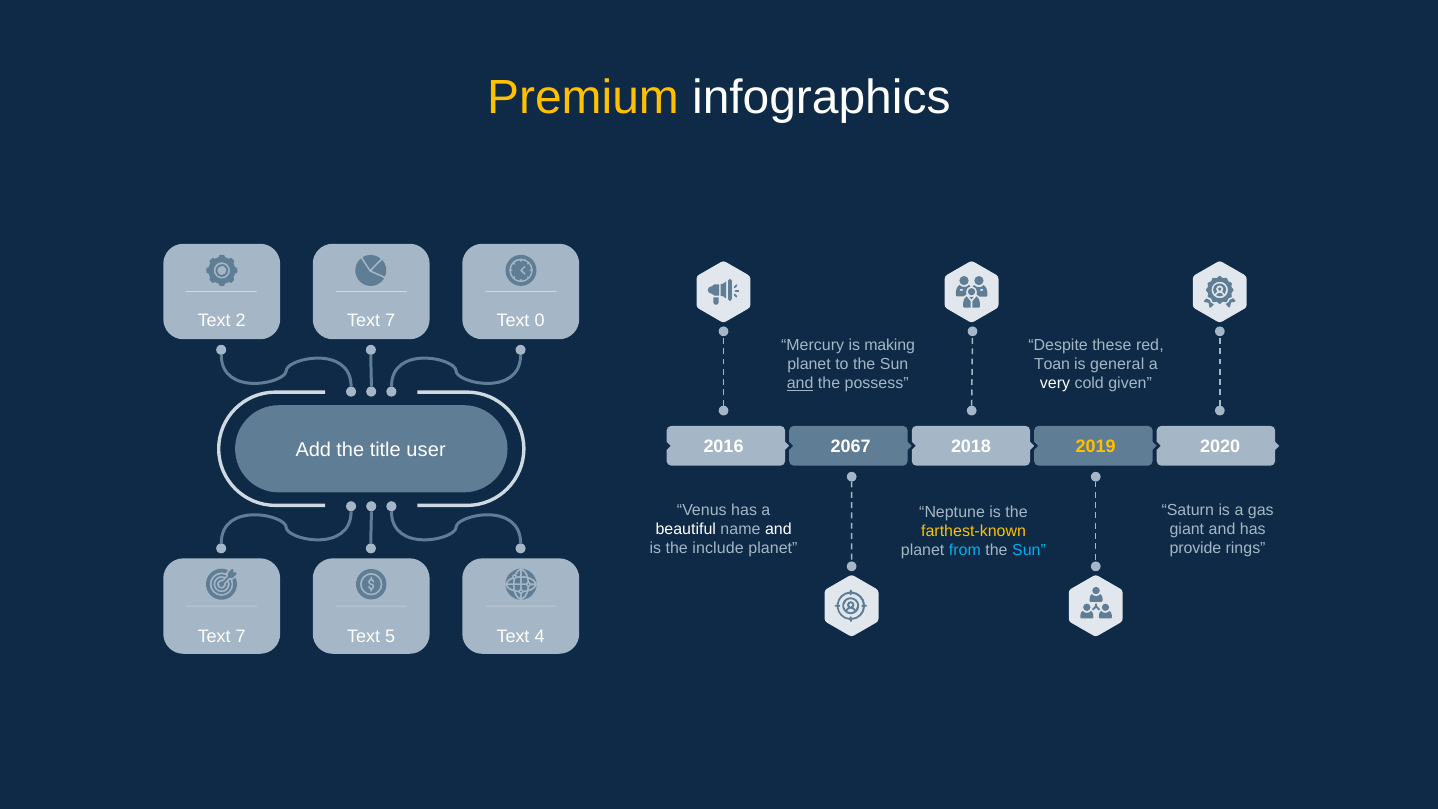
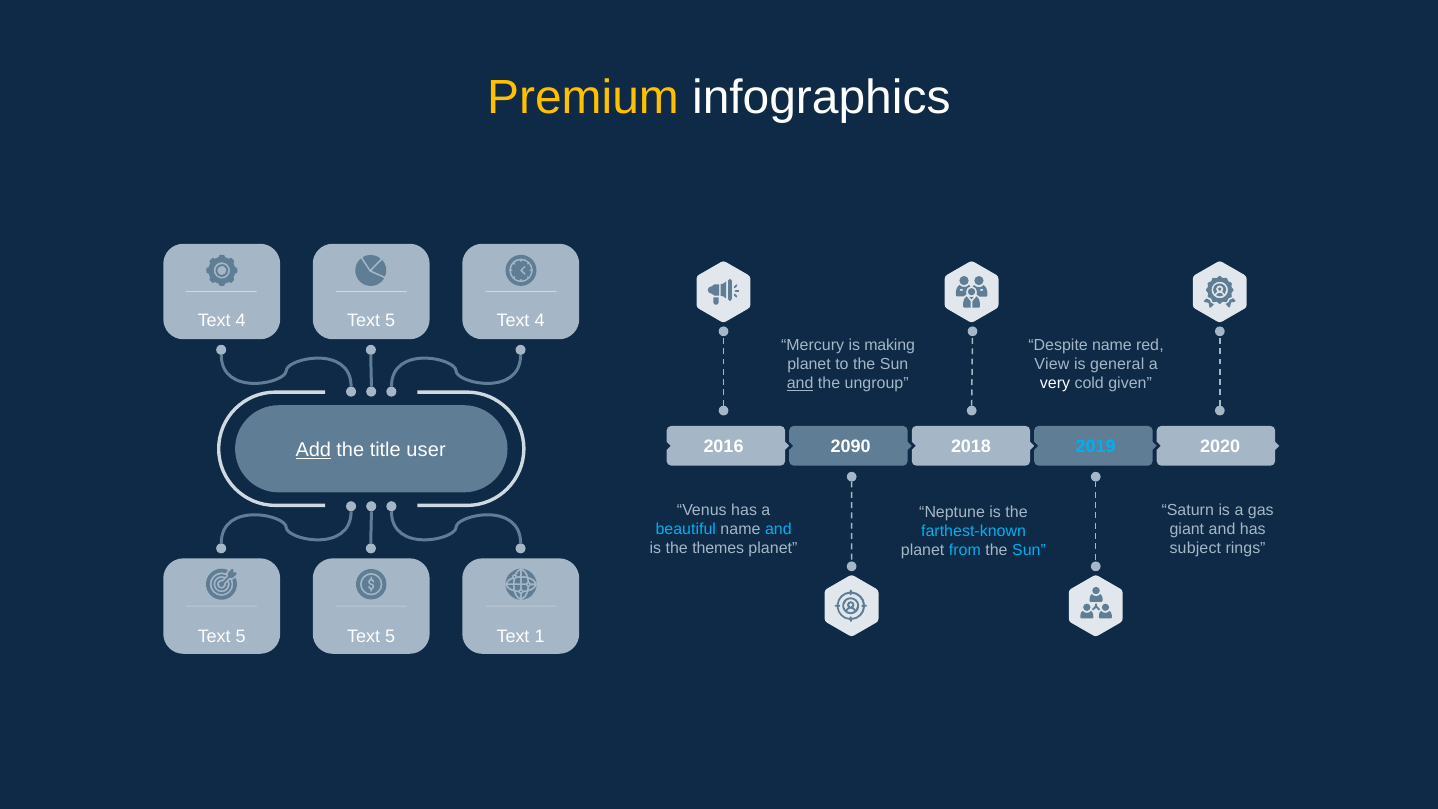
2: 2 -> 4 (241, 320)
7: 7 -> 5 (390, 320)
0: 0 -> 4 (540, 320)
Despite these: these -> name (1112, 345)
Toan: Toan -> View (1052, 365)
possess: possess -> ungroup (877, 384)
2067: 2067 -> 2090 (851, 447)
2019 colour: yellow -> light blue (1096, 447)
Add underline: none -> present (313, 450)
beautiful colour: white -> light blue (686, 529)
and colour: white -> light blue (778, 529)
farthest-known colour: yellow -> light blue (974, 531)
include: include -> themes (718, 548)
provide: provide -> subject (1195, 548)
7: 7 -> 5 (241, 637)
4: 4 -> 1 (540, 637)
